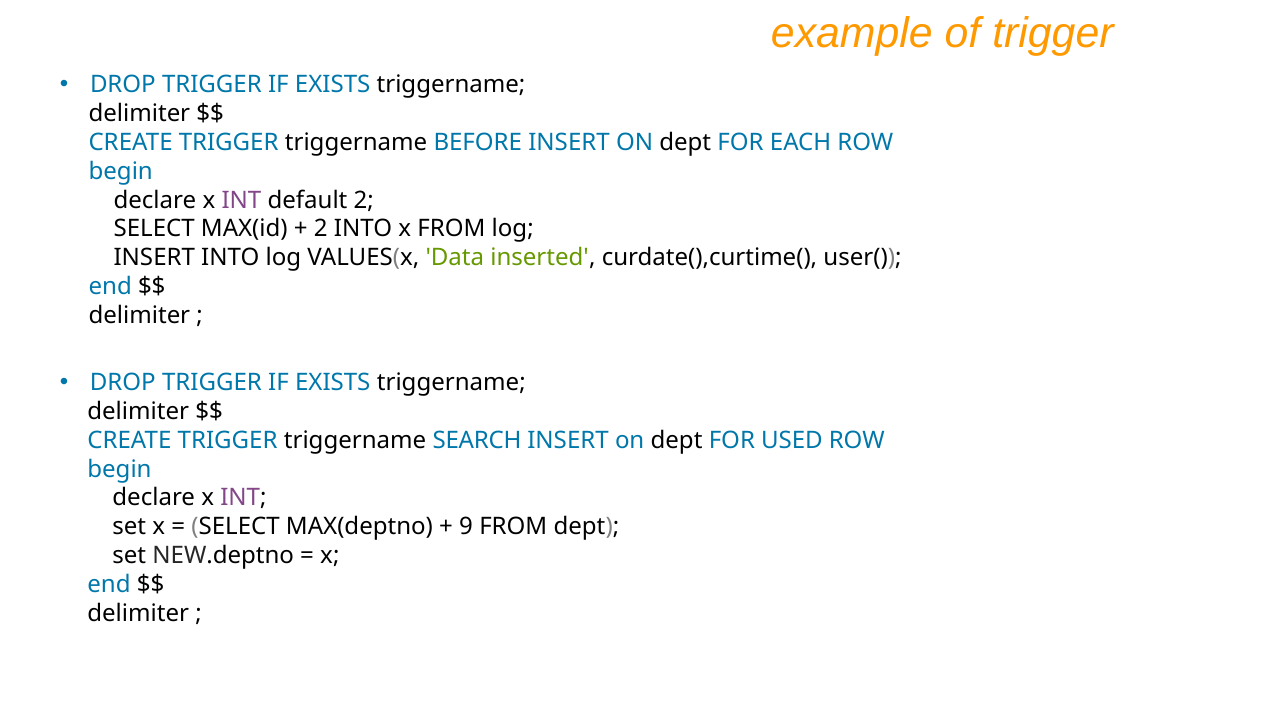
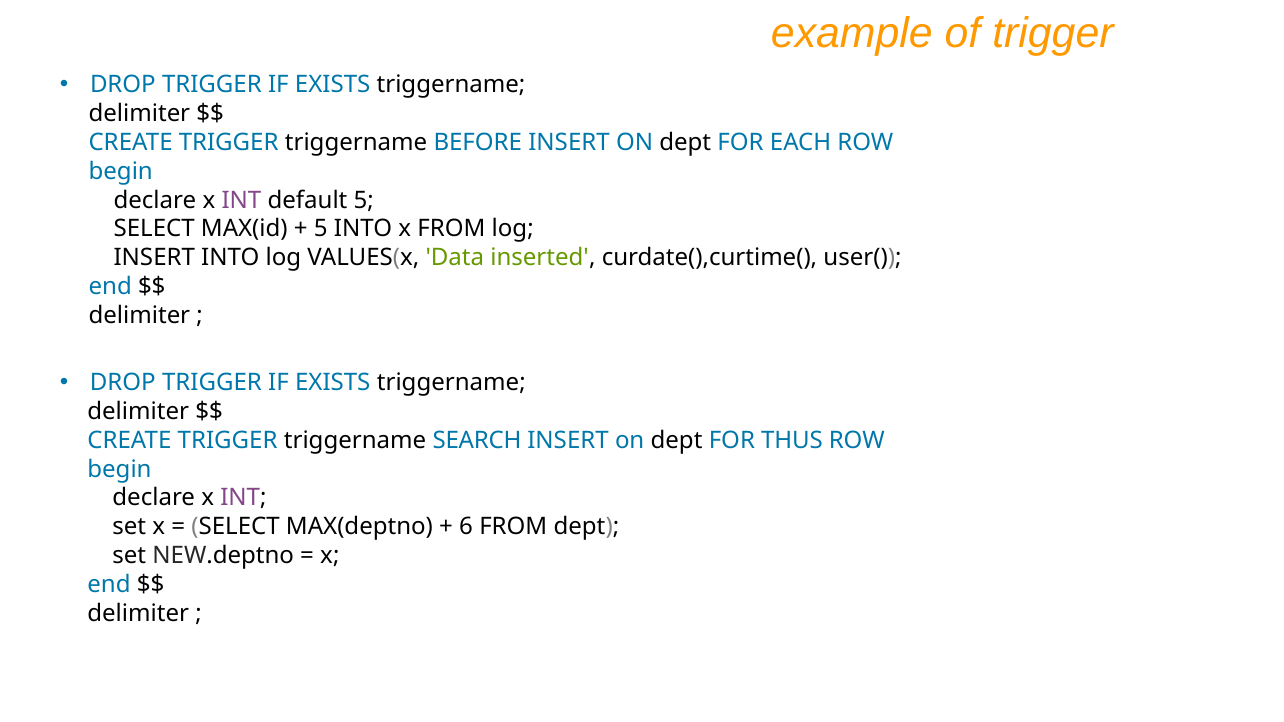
default 2: 2 -> 5 (364, 200)
2: 2 -> 5 (321, 229)
USED: USED -> THUS (792, 440)
9: 9 -> 6 (466, 527)
